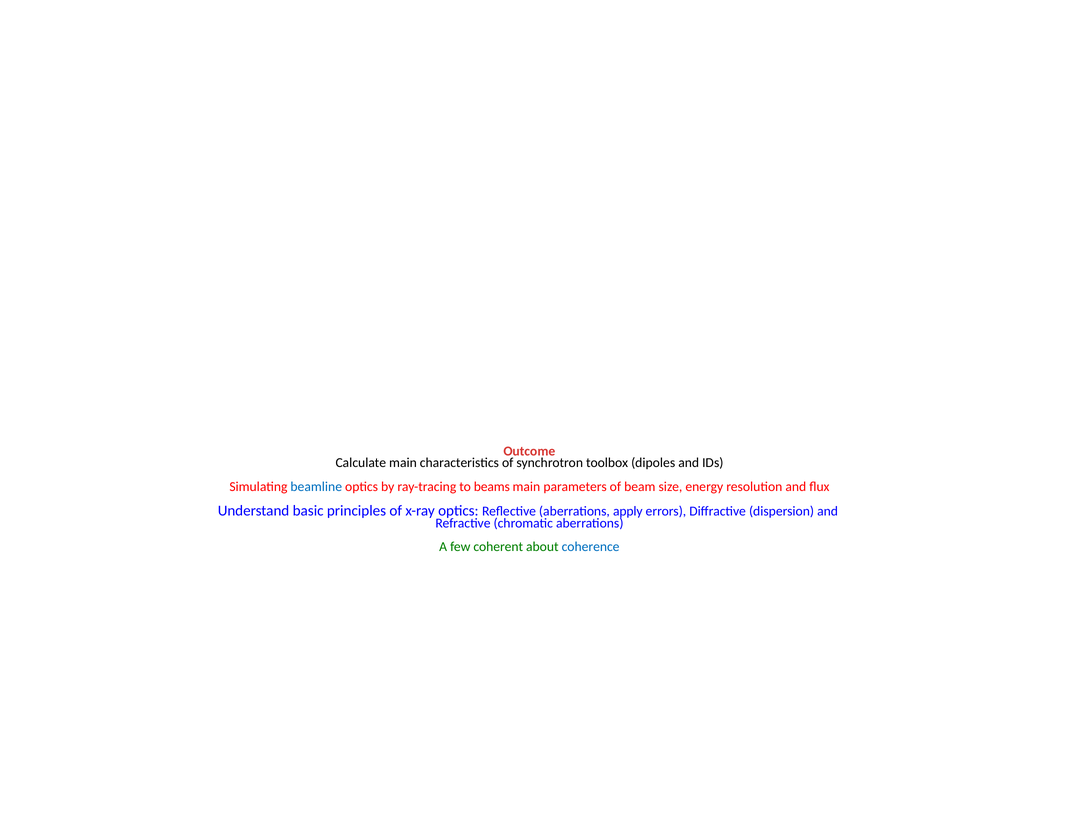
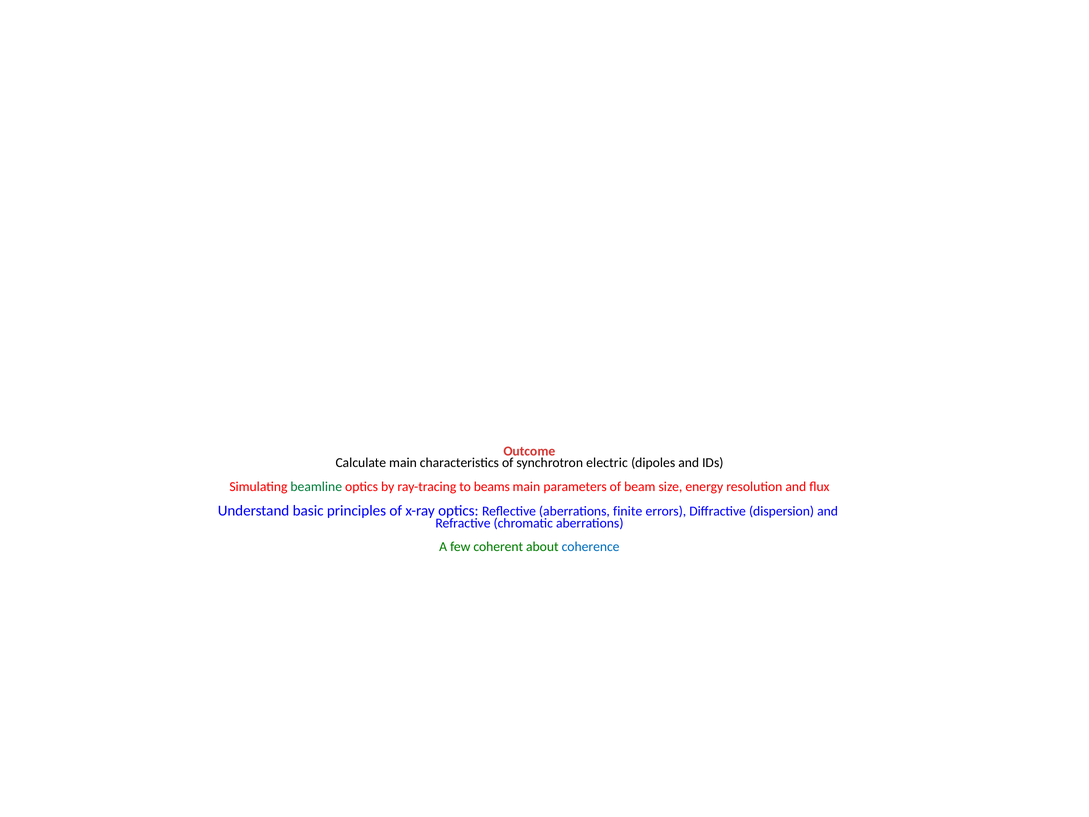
toolbox: toolbox -> electric (607, 463)
beamline colour: blue -> green (316, 486)
apply: apply -> finite (628, 511)
